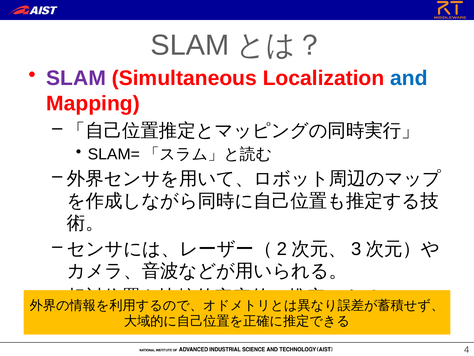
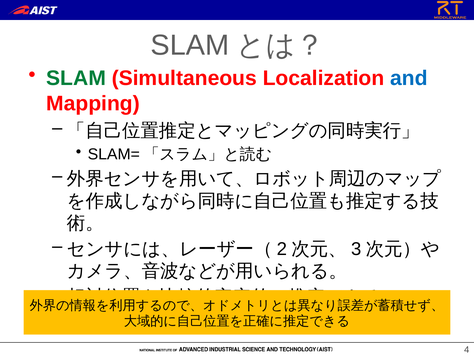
SLAM colour: purple -> green (76, 78)
